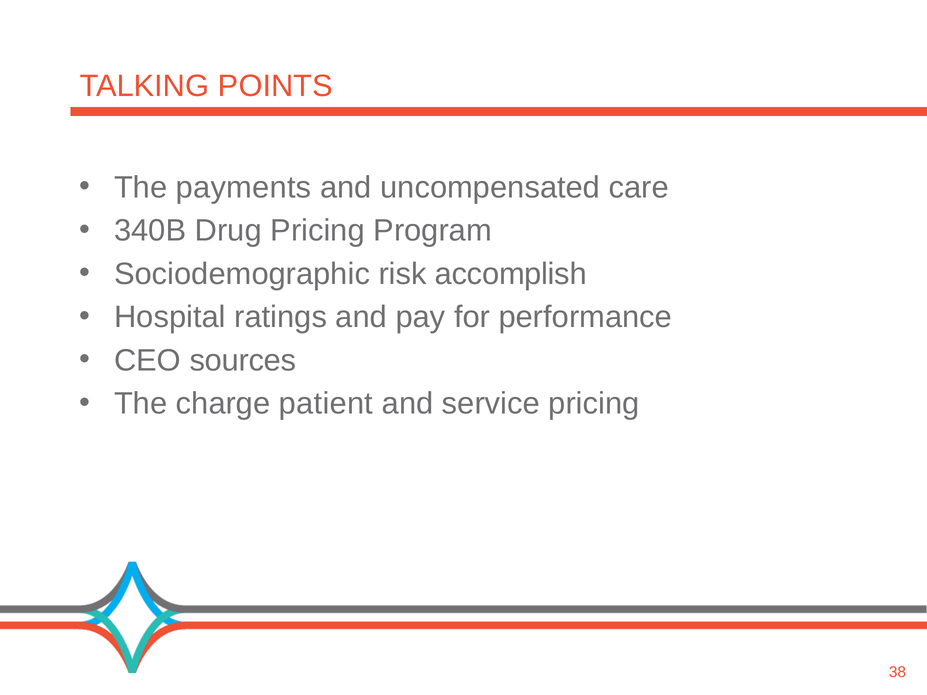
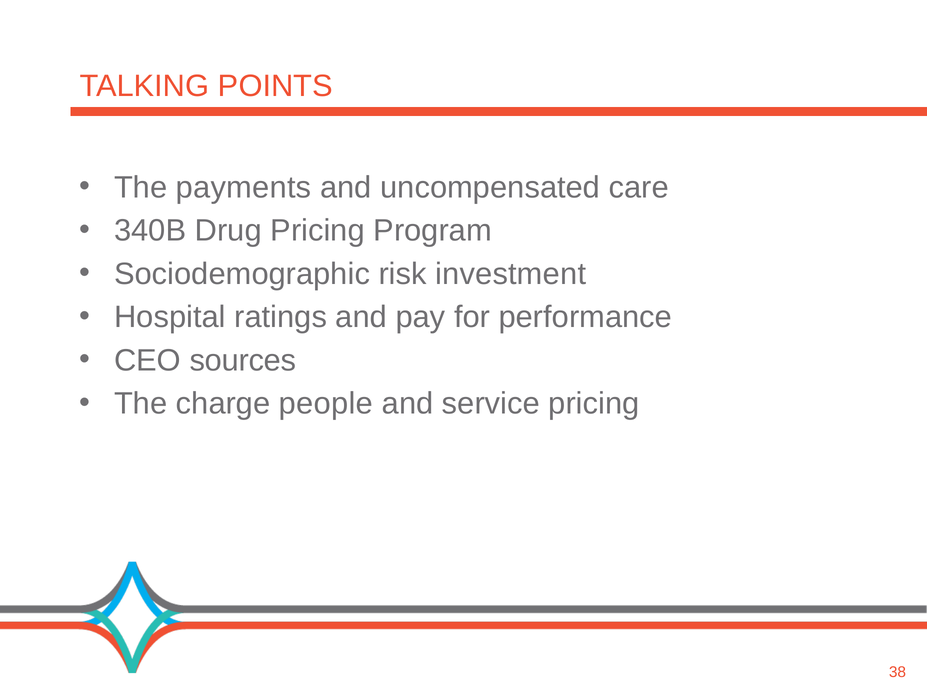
accomplish: accomplish -> investment (511, 274)
patient: patient -> people (326, 404)
